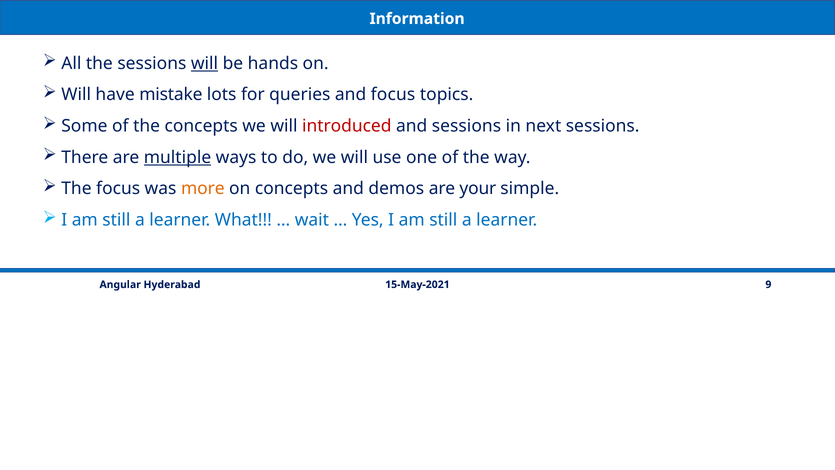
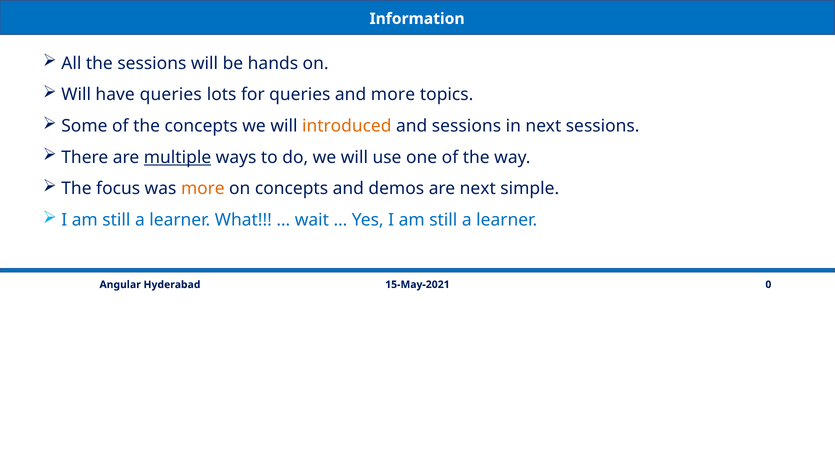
will underline: present -> none (205, 63)
have mistake: mistake -> queries (171, 95)
and focus: focus -> more (393, 95)
introduced colour: red -> orange (347, 126)
are your: your -> next (478, 189)
9: 9 -> 0 (768, 284)
